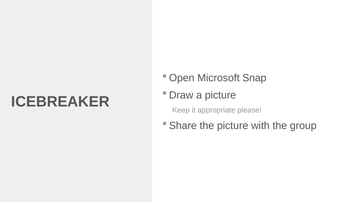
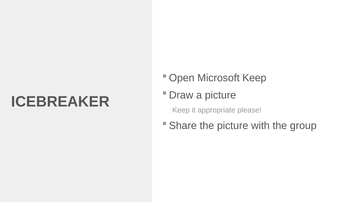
Microsoft Snap: Snap -> Keep (254, 78)
